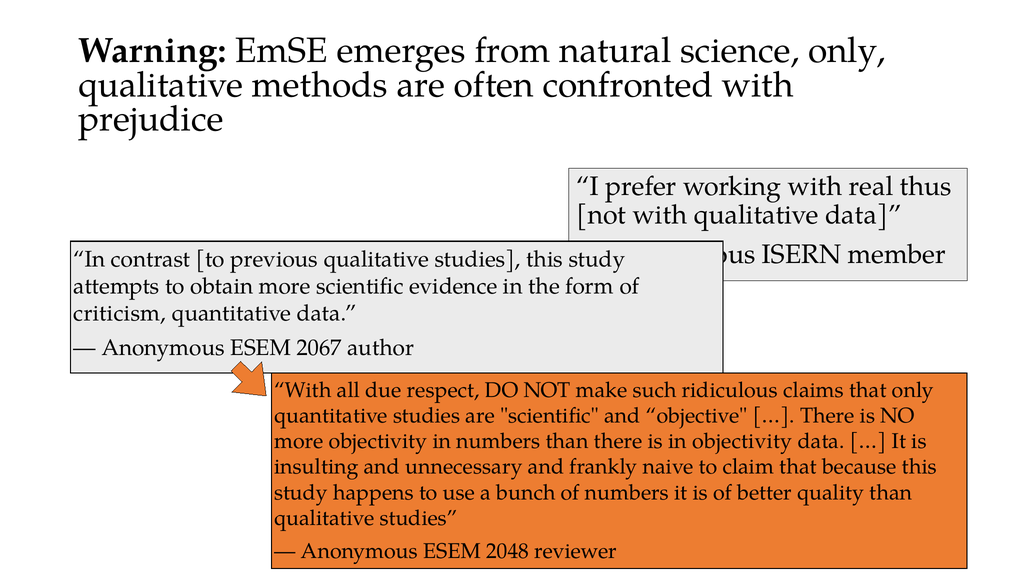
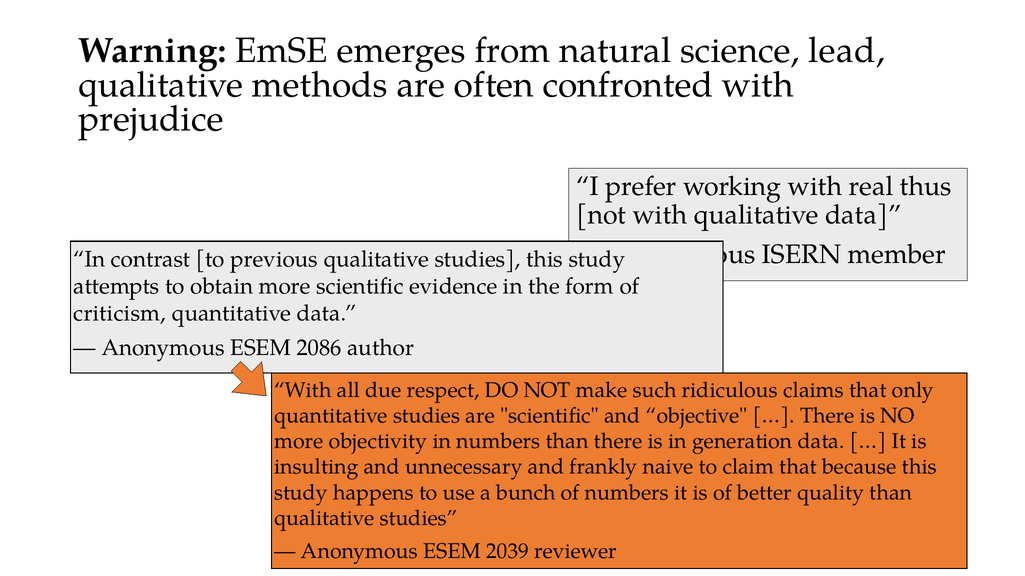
science only: only -> lead (847, 51)
2067: 2067 -> 2086 (319, 348)
in objectivity: objectivity -> generation (742, 442)
2048: 2048 -> 2039 (508, 552)
